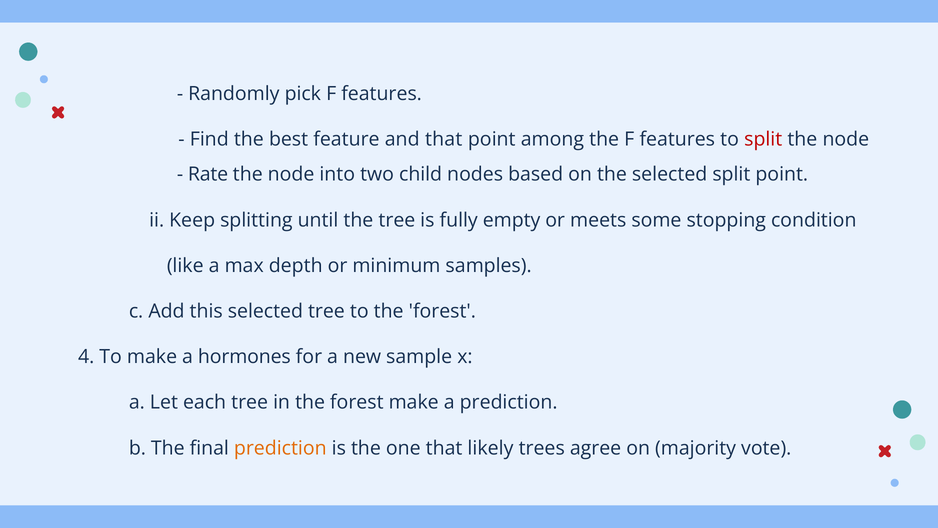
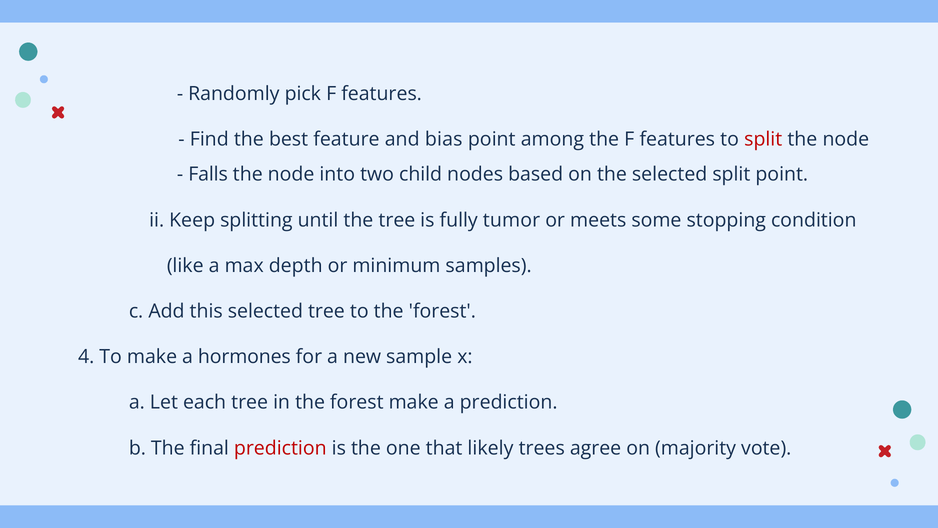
and that: that -> bias (444, 139)
Rate: Rate -> Falls (208, 174)
empty: empty -> tumor (511, 220)
prediction colour: orange -> red (280, 448)
